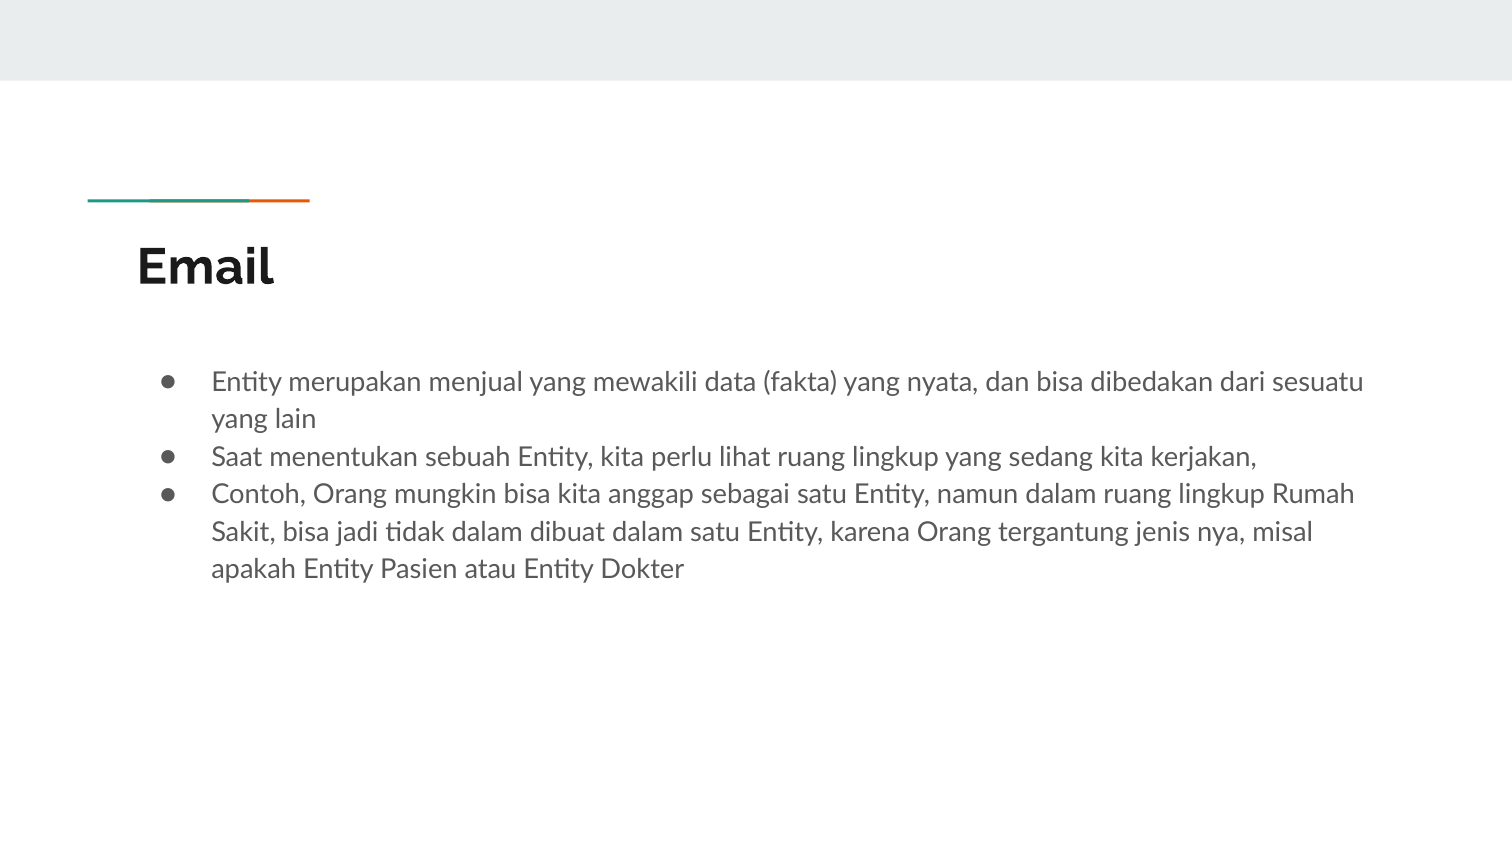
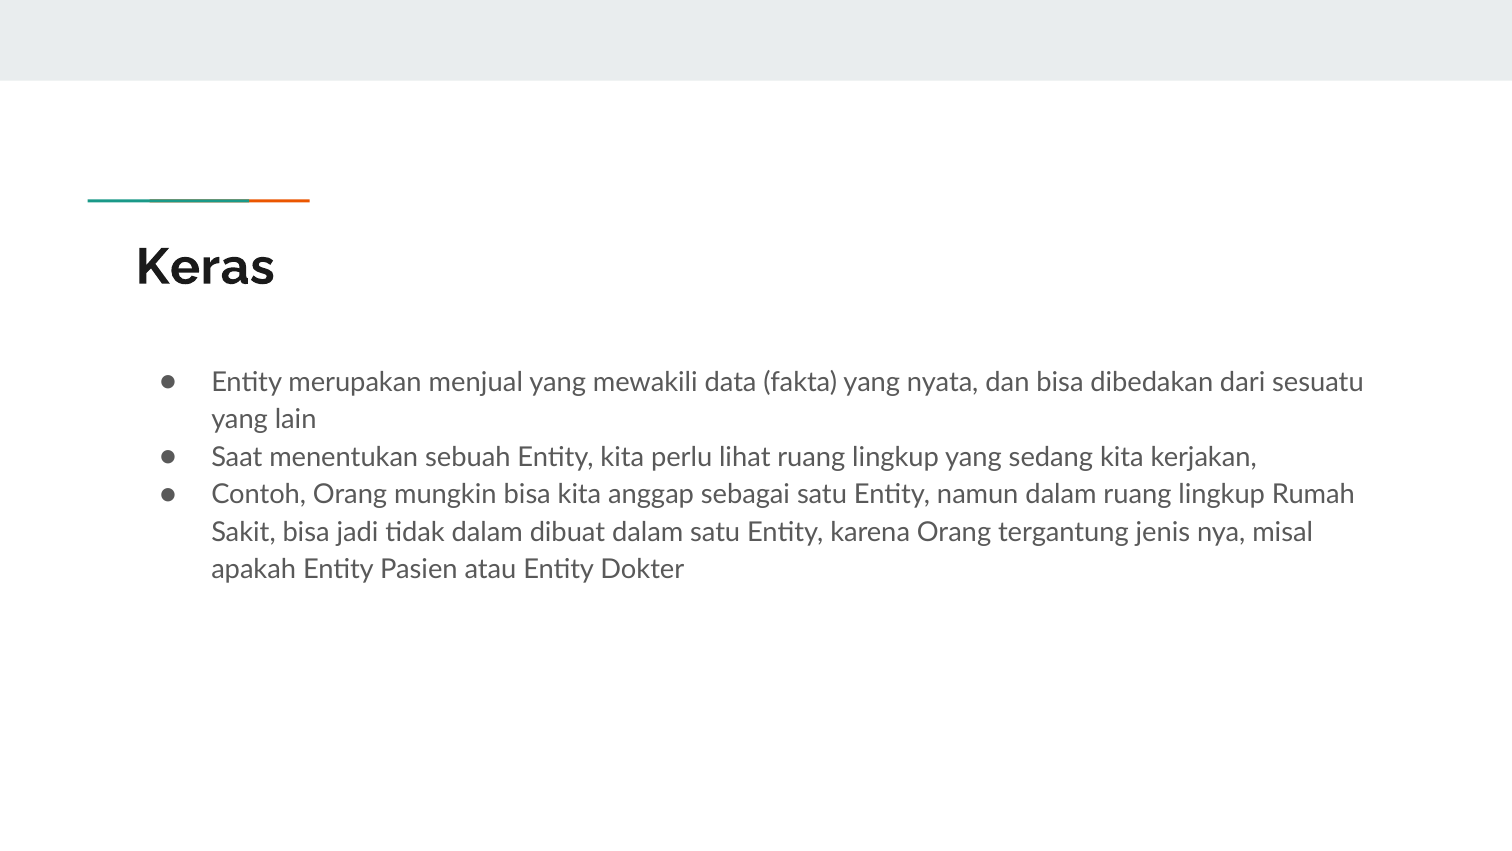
Email: Email -> Keras (205, 267)
